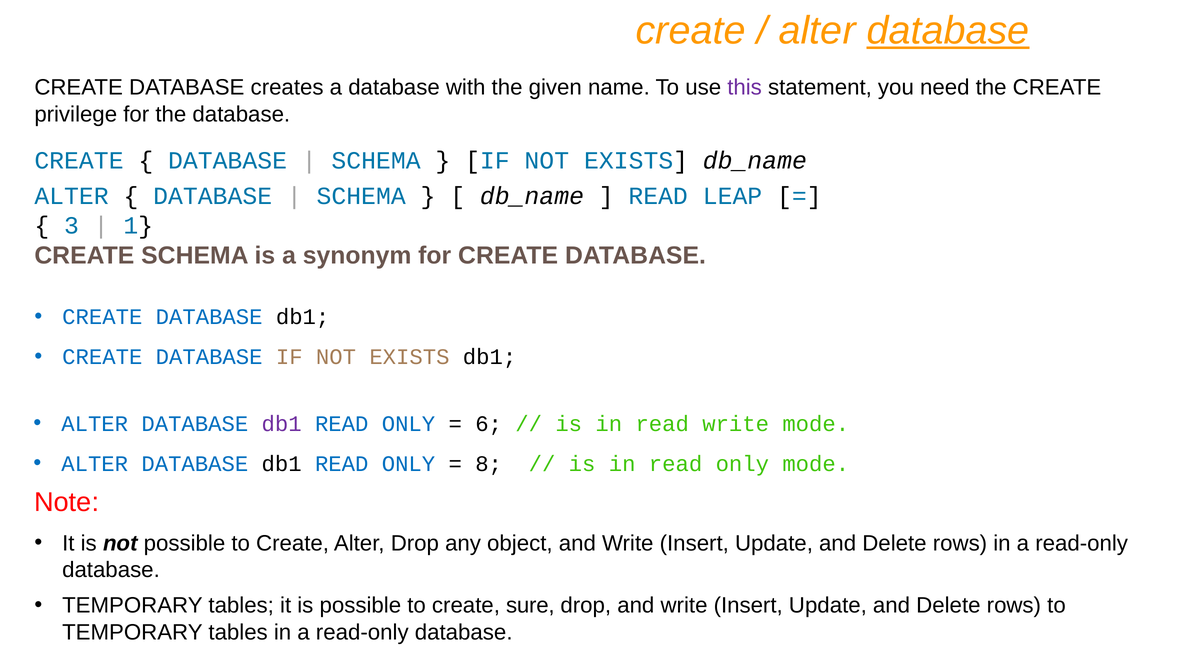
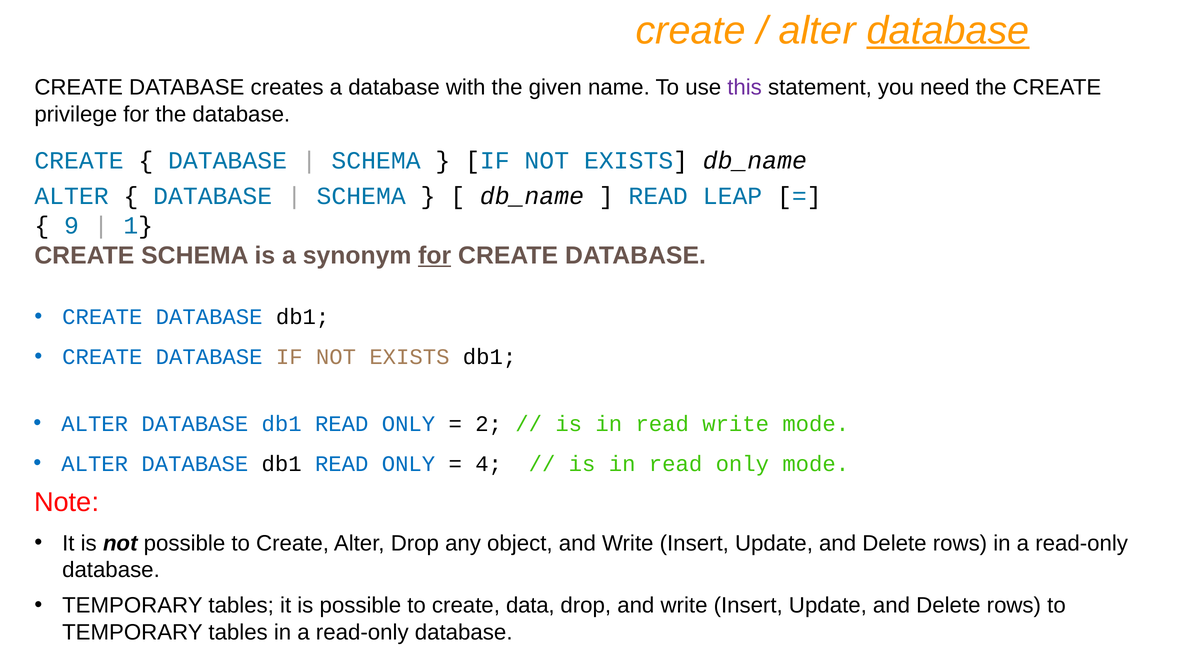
3: 3 -> 9 (71, 226)
for underline: none -> present (435, 256)
db1 colour: purple -> blue (282, 424)
6: 6 -> 2 (489, 424)
8: 8 -> 4 (489, 464)
sure: sure -> data (530, 606)
